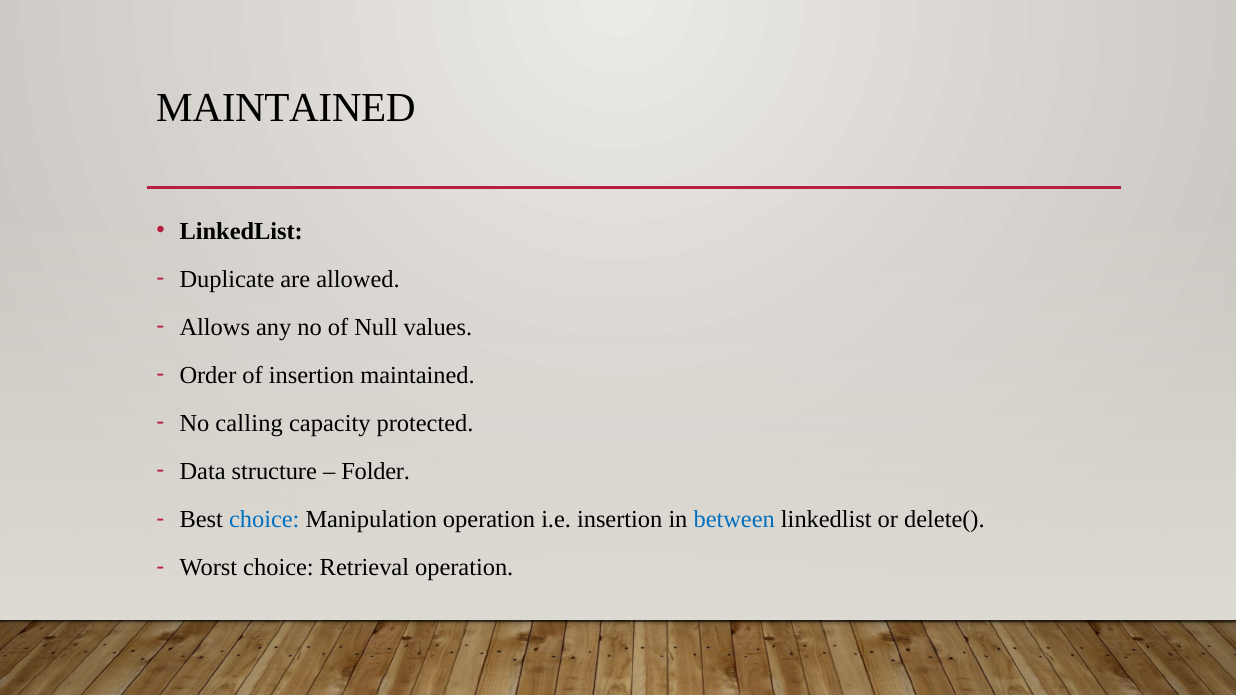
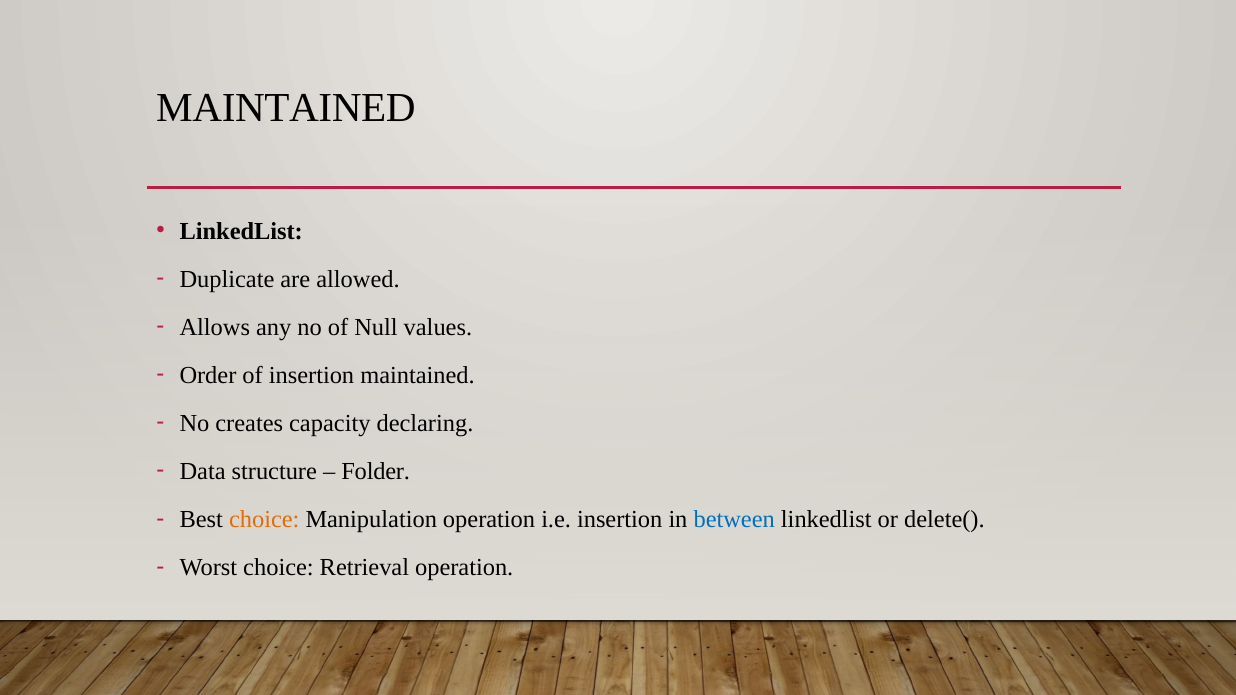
calling: calling -> creates (249, 423)
protected: protected -> declaring (425, 423)
choice colour: blue -> orange (264, 520)
